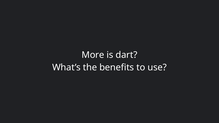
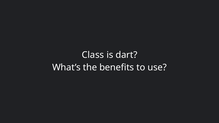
More: More -> Class (93, 55)
